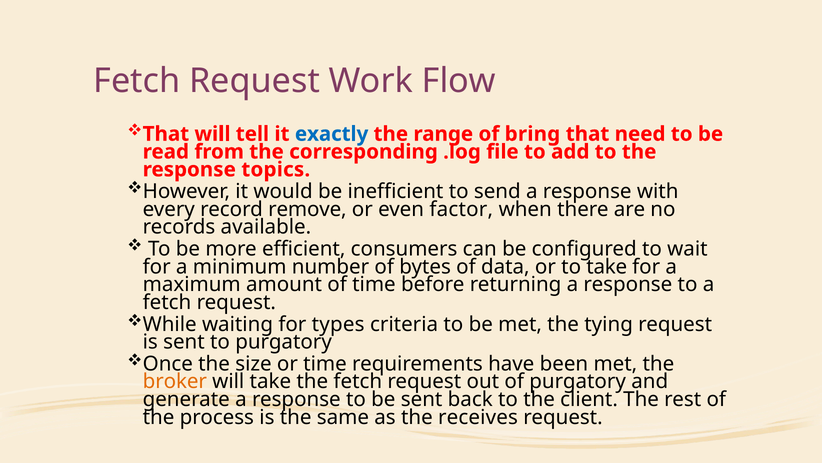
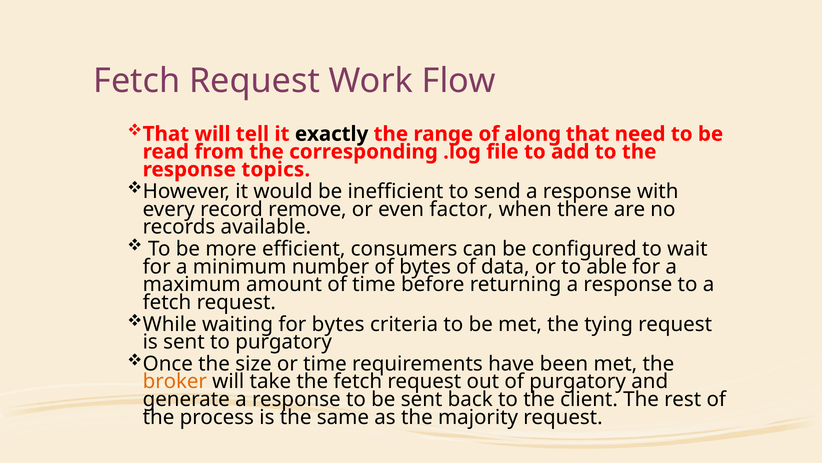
exactly colour: blue -> black (332, 134)
bring: bring -> along (533, 134)
to take: take -> able (607, 266)
for types: types -> bytes (338, 324)
receives: receives -> majority (478, 417)
